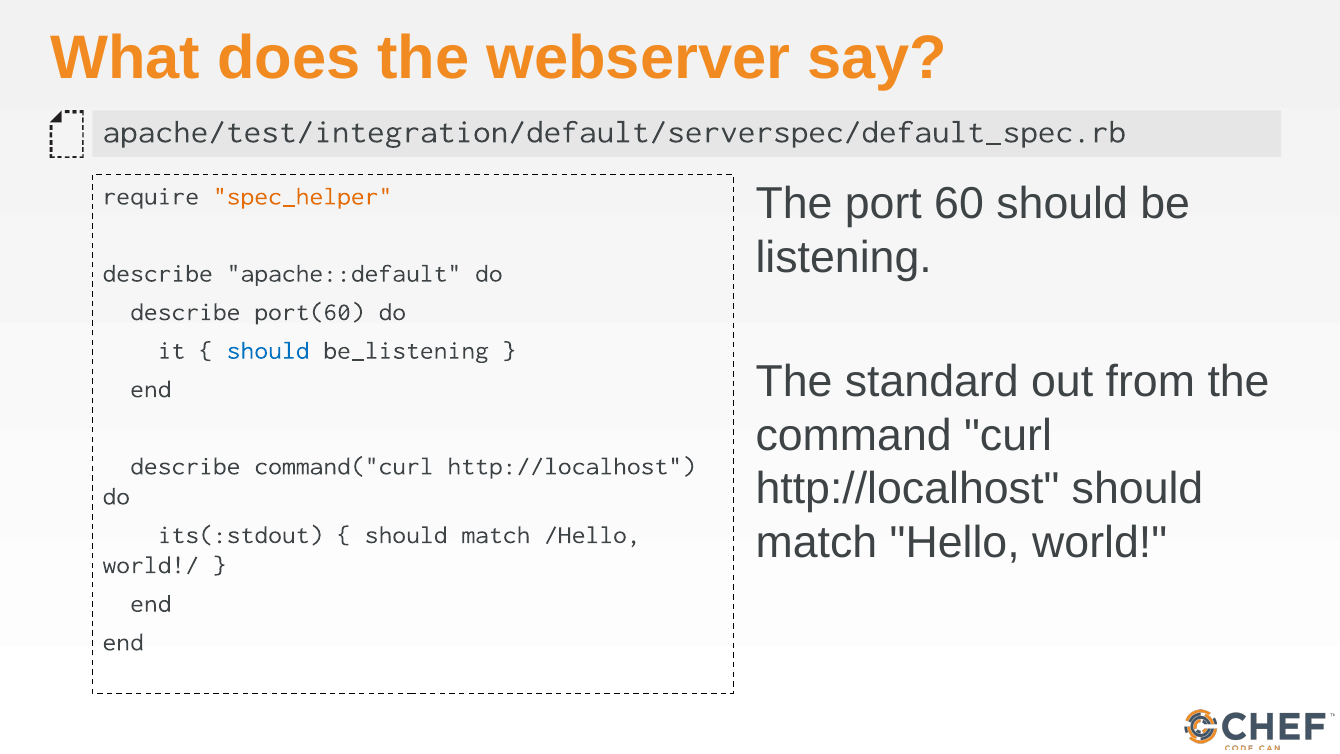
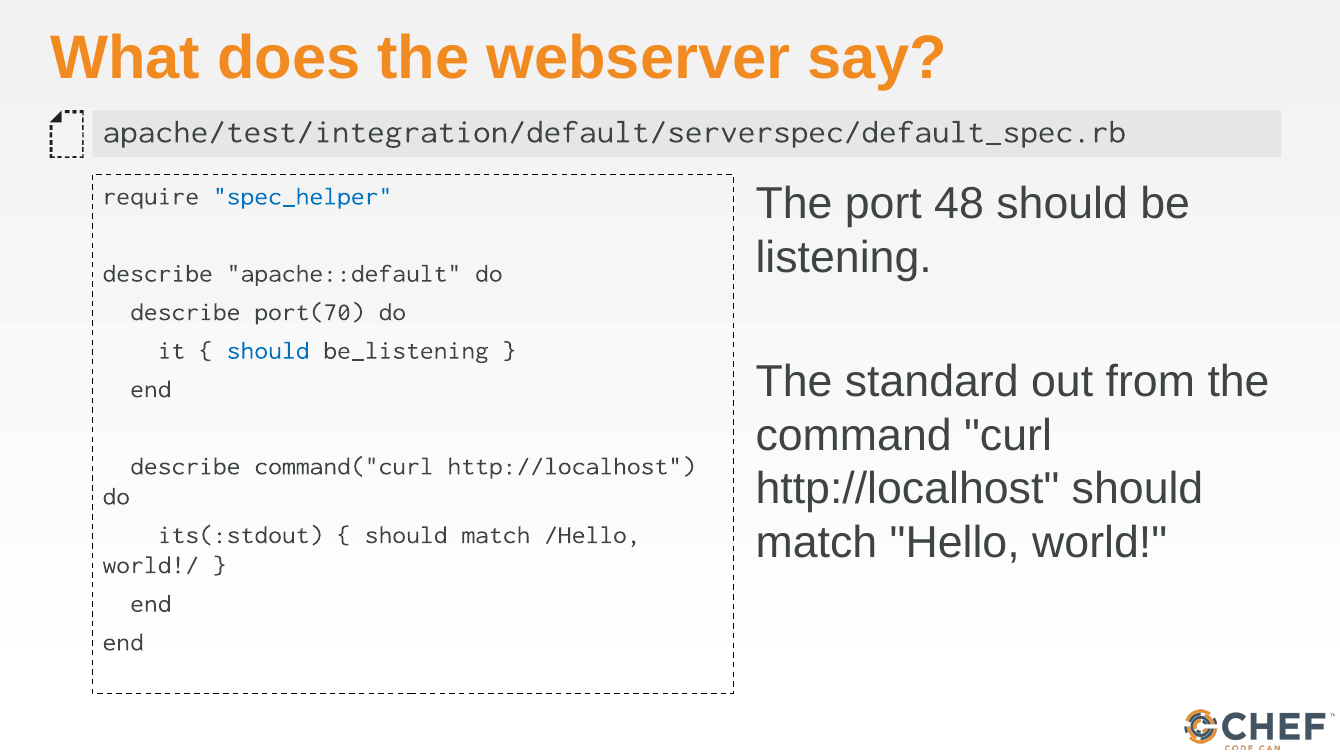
60: 60 -> 48 (959, 204)
spec_helper colour: orange -> blue (303, 196)
port(60: port(60 -> port(70 (310, 312)
